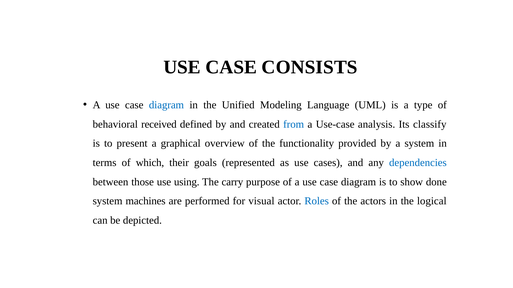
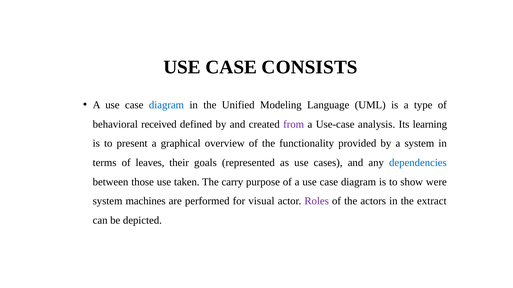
from colour: blue -> purple (294, 124)
classify: classify -> learning (430, 124)
which: which -> leaves (150, 163)
using: using -> taken (187, 182)
done: done -> were (436, 182)
Roles colour: blue -> purple (317, 201)
logical: logical -> extract (432, 201)
